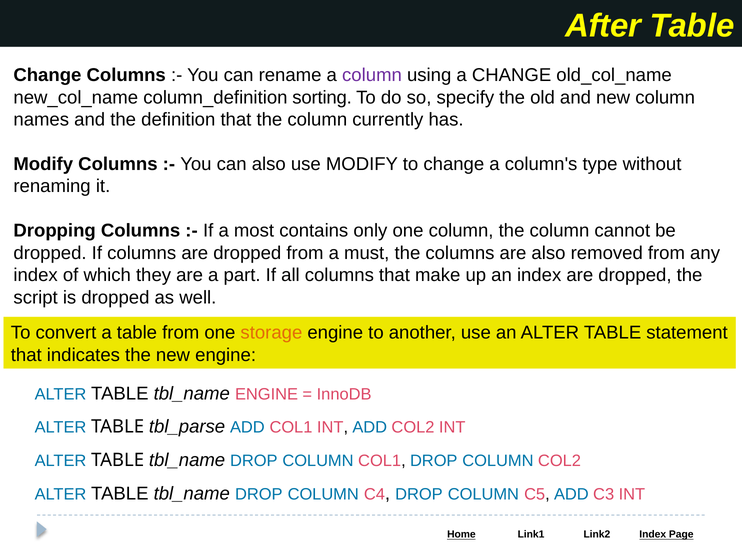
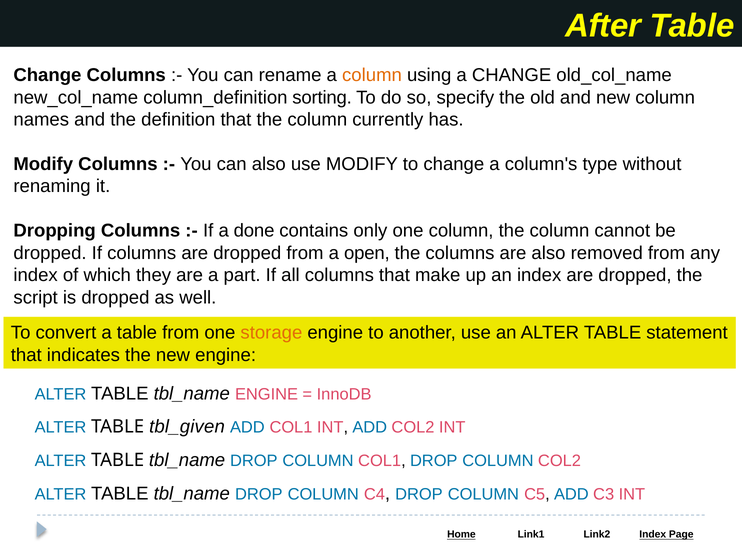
column colour: purple -> orange (372, 75)
most: most -> done (254, 231)
must: must -> open (367, 253)
tbl_parse: tbl_parse -> tbl_given (187, 427)
